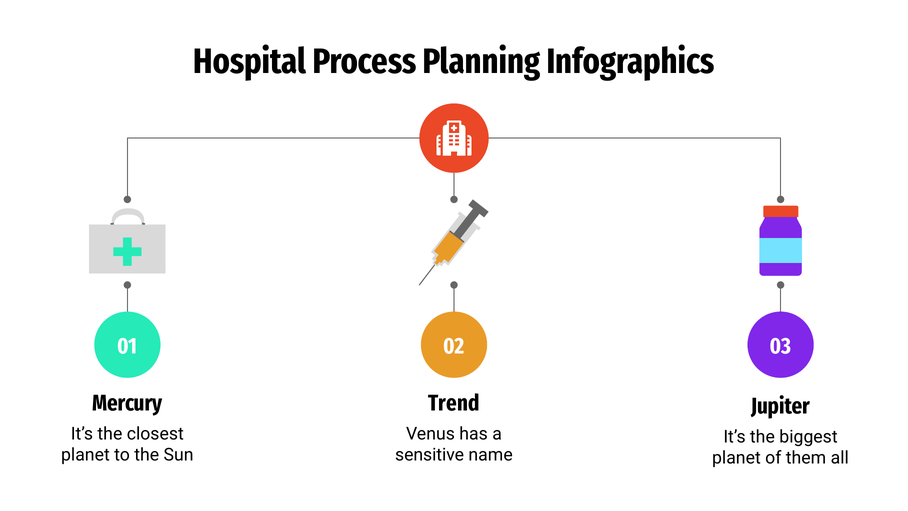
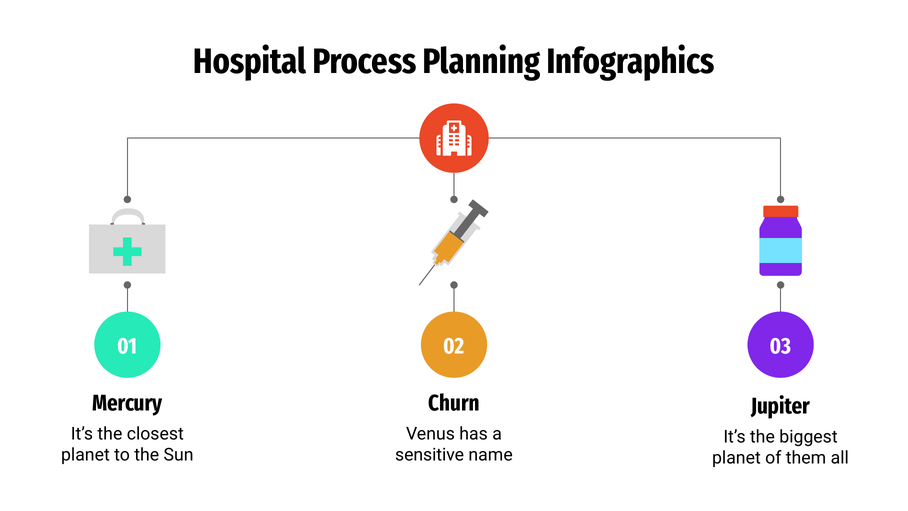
Trend: Trend -> Churn (454, 403)
